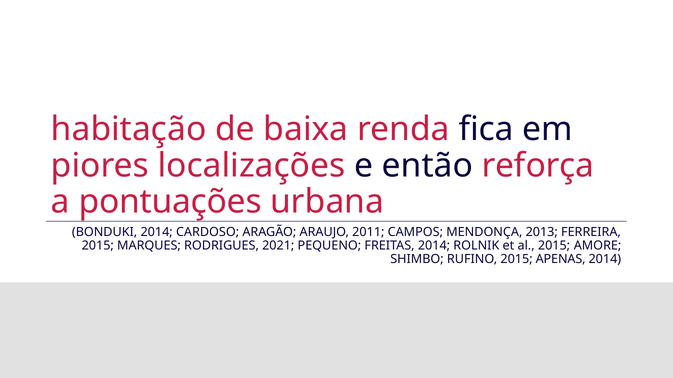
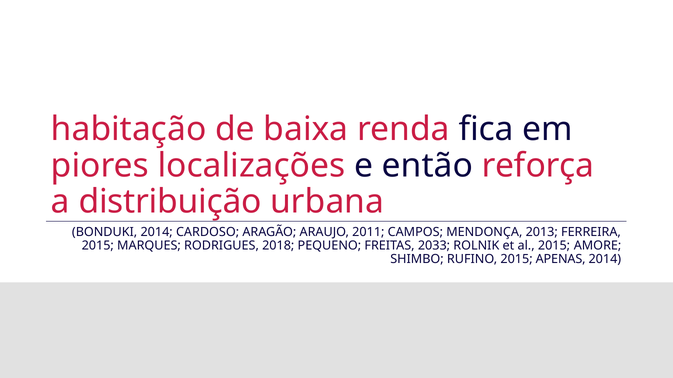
pontuações: pontuações -> distribuição (170, 202)
2021: 2021 -> 2018 (278, 246)
FREITAS 2014: 2014 -> 2033 (434, 246)
